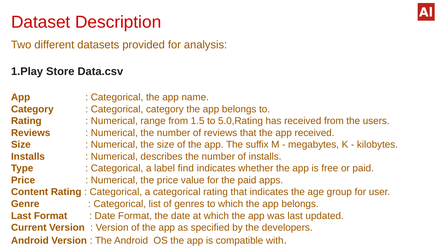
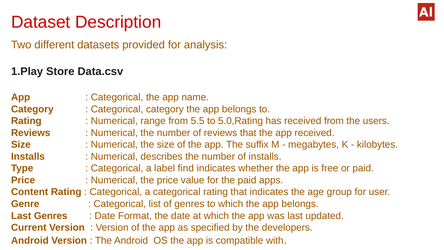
1.5: 1.5 -> 5.5 (198, 121)
Last Format: Format -> Genres (51, 216)
